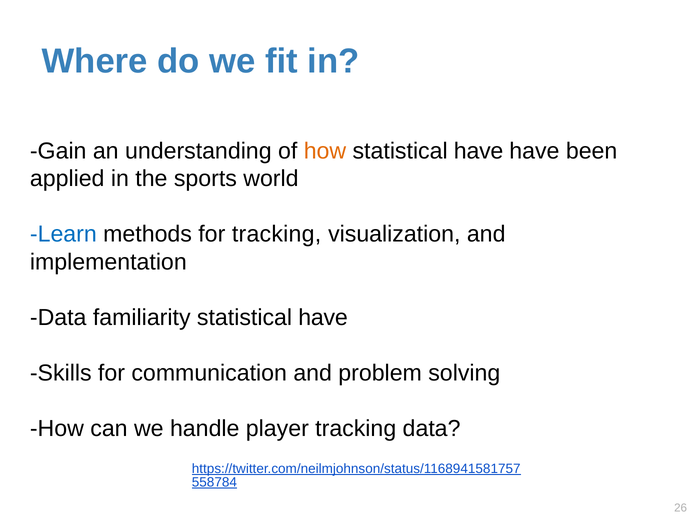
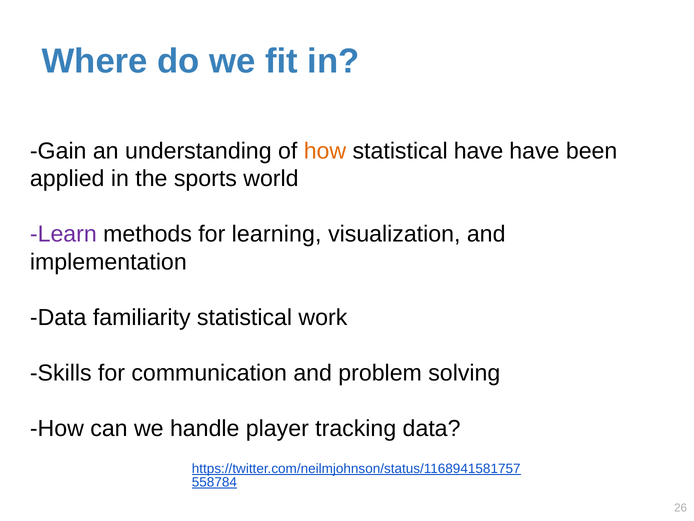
Learn colour: blue -> purple (63, 234)
for tracking: tracking -> learning (277, 234)
familiarity statistical have: have -> work (323, 317)
